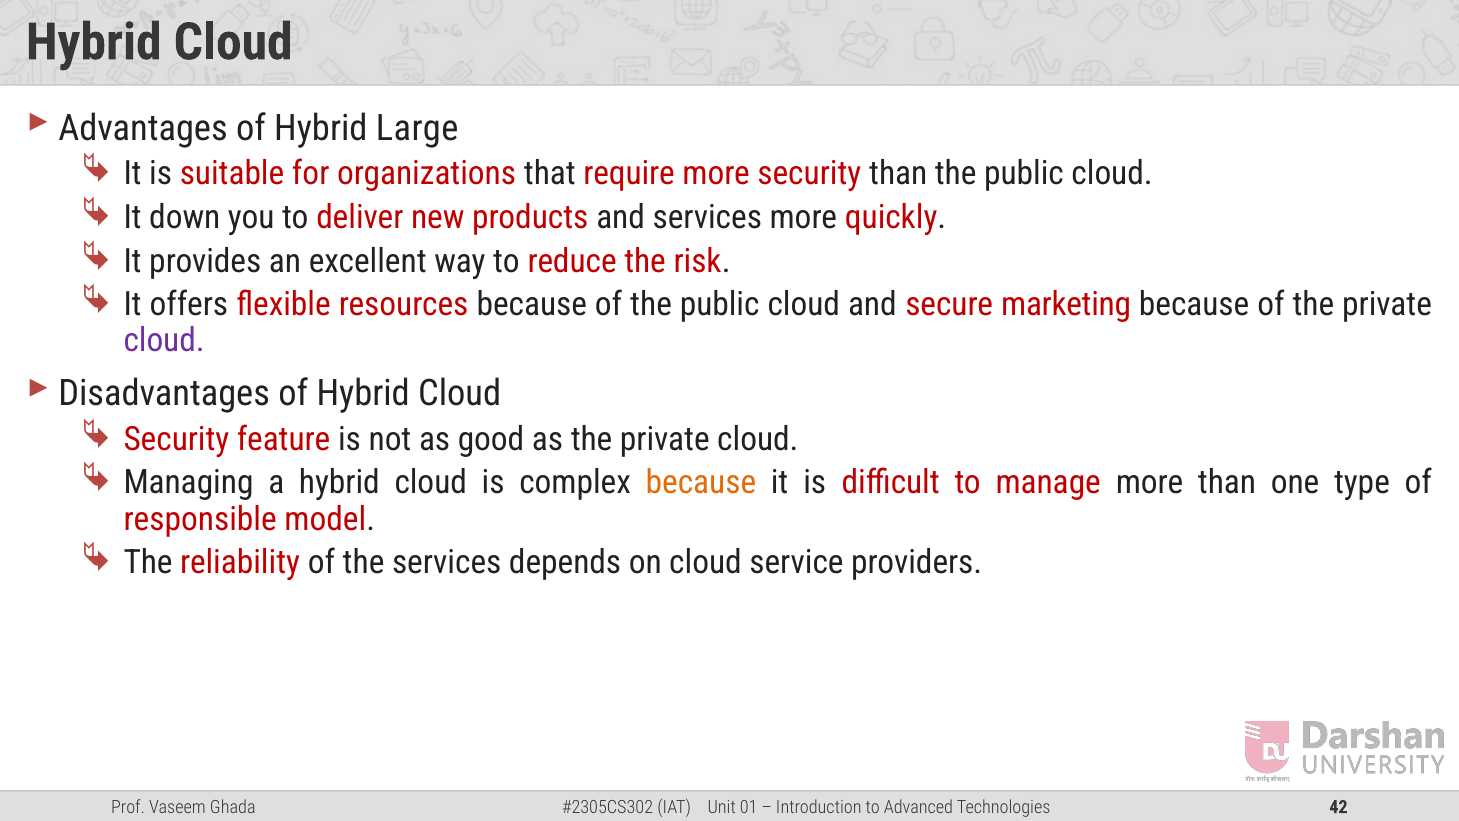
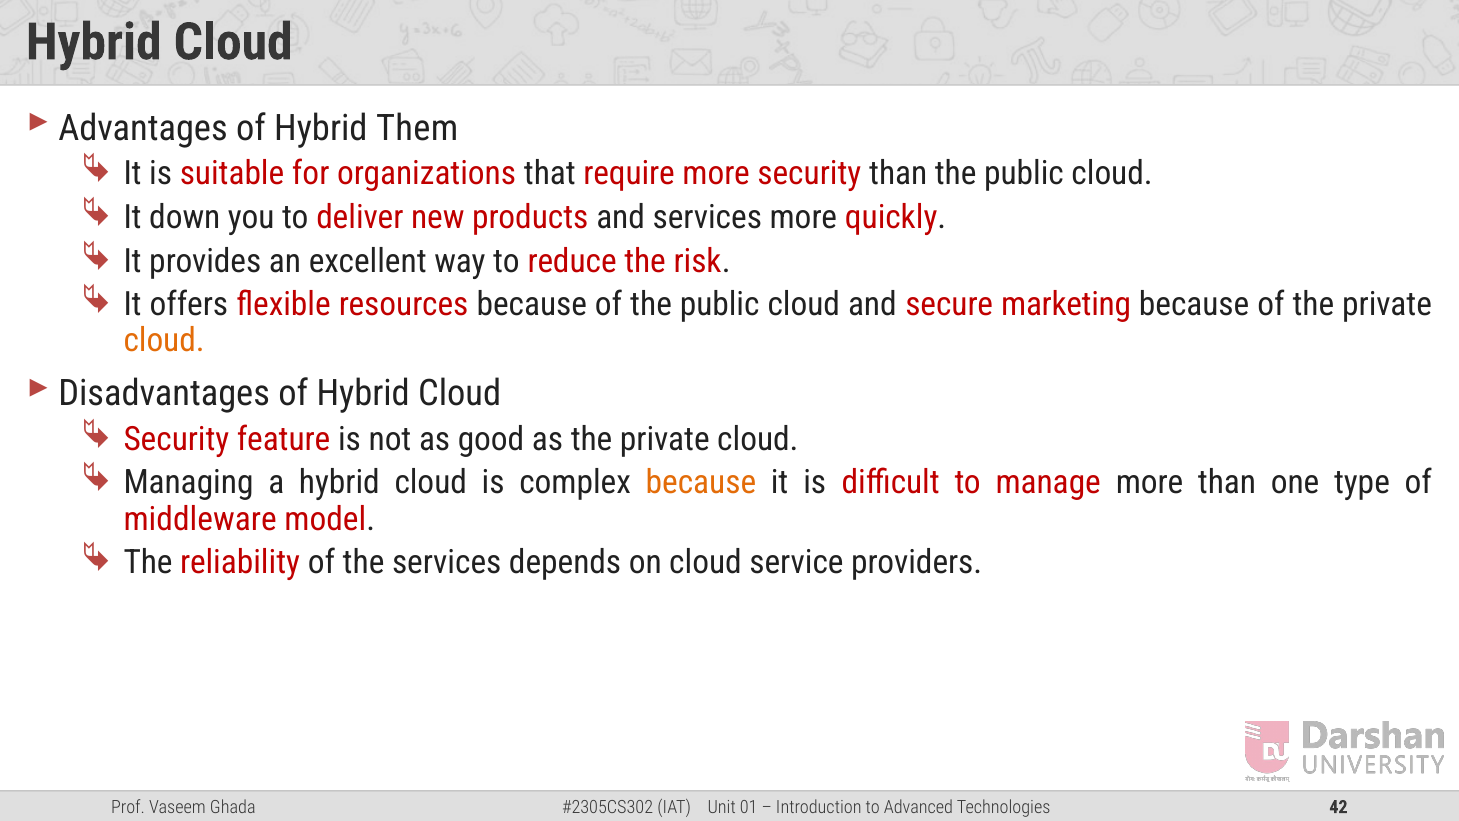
Large: Large -> Them (417, 128)
cloud colour: purple -> orange (164, 341)
responsible: responsible -> middleware (200, 519)
